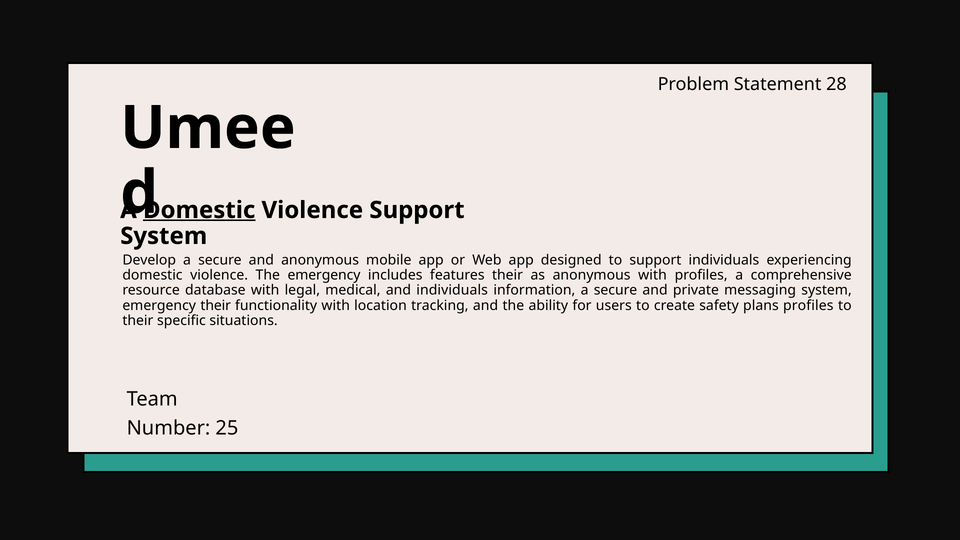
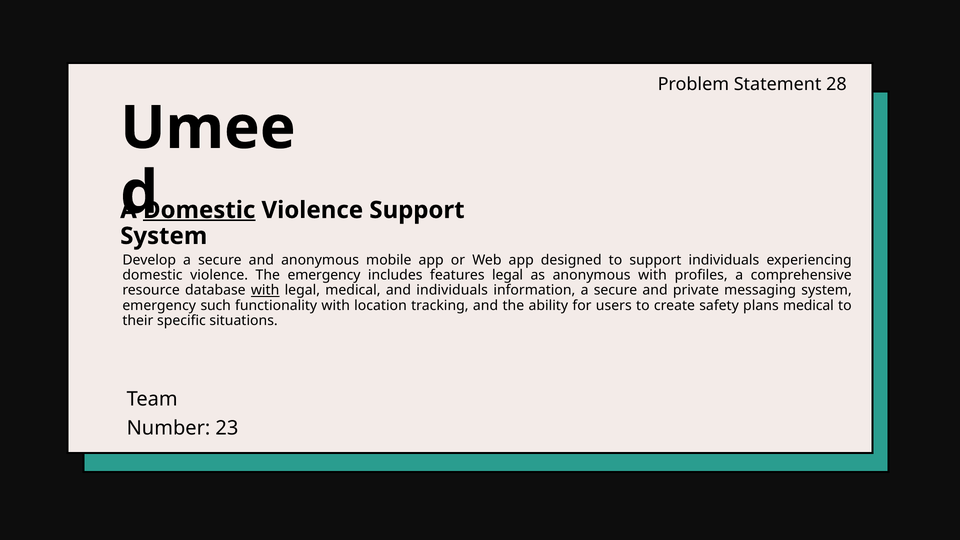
features their: their -> legal (508, 275)
with underline: none -> present (265, 290)
emergency their: their -> such (216, 305)
plans profiles: profiles -> medical (808, 305)
25: 25 -> 23 (227, 428)
